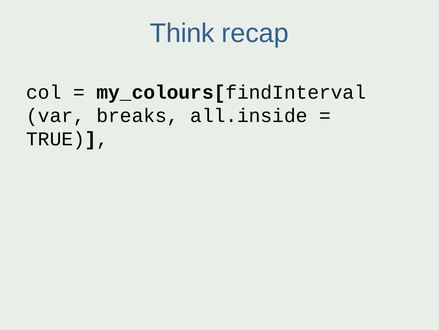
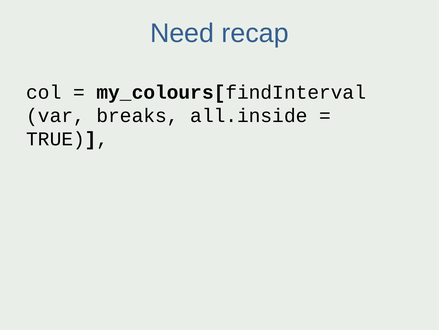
Think: Think -> Need (182, 33)
